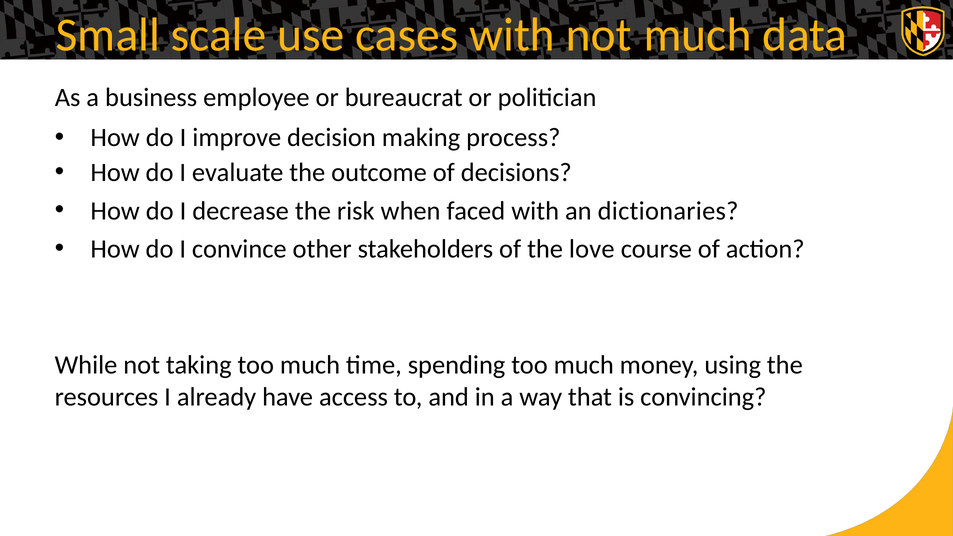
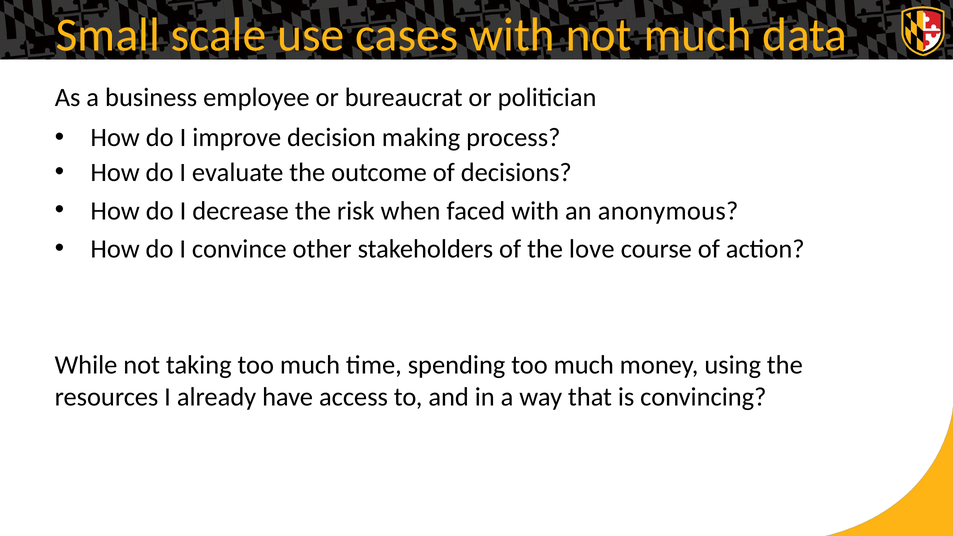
dictionaries: dictionaries -> anonymous (668, 211)
